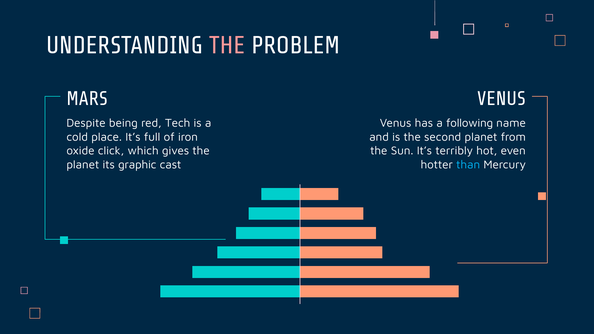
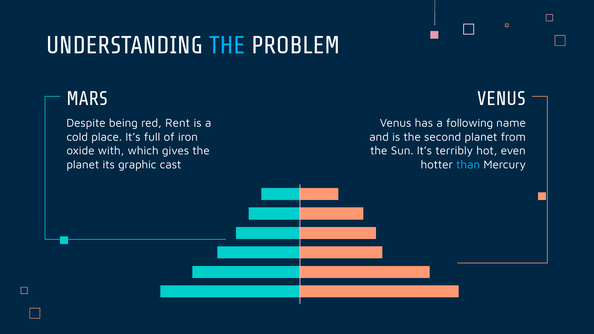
THE colour: pink -> light blue (227, 45)
Tech: Tech -> Rent (178, 123)
click: click -> with (111, 151)
